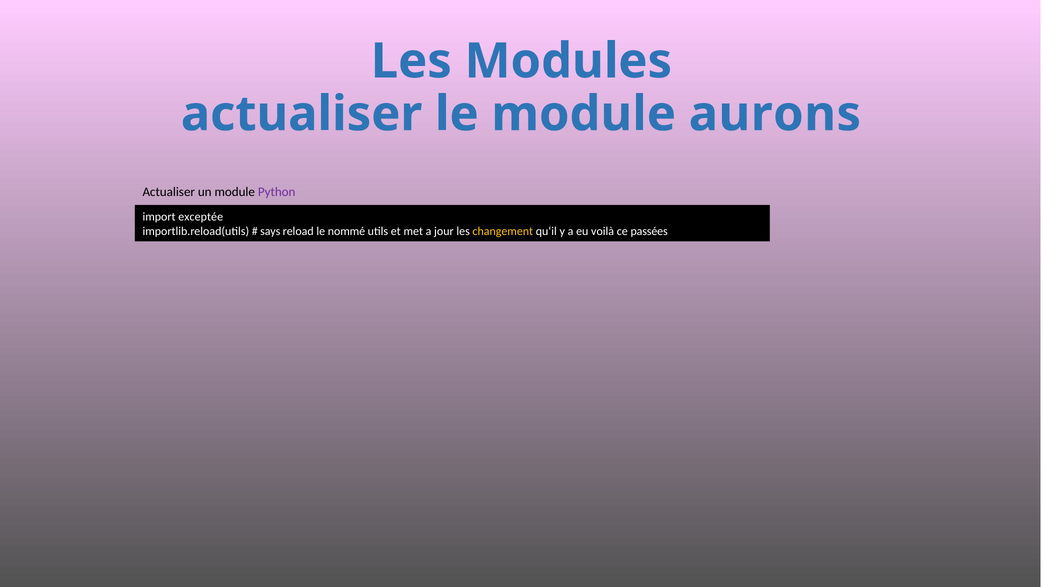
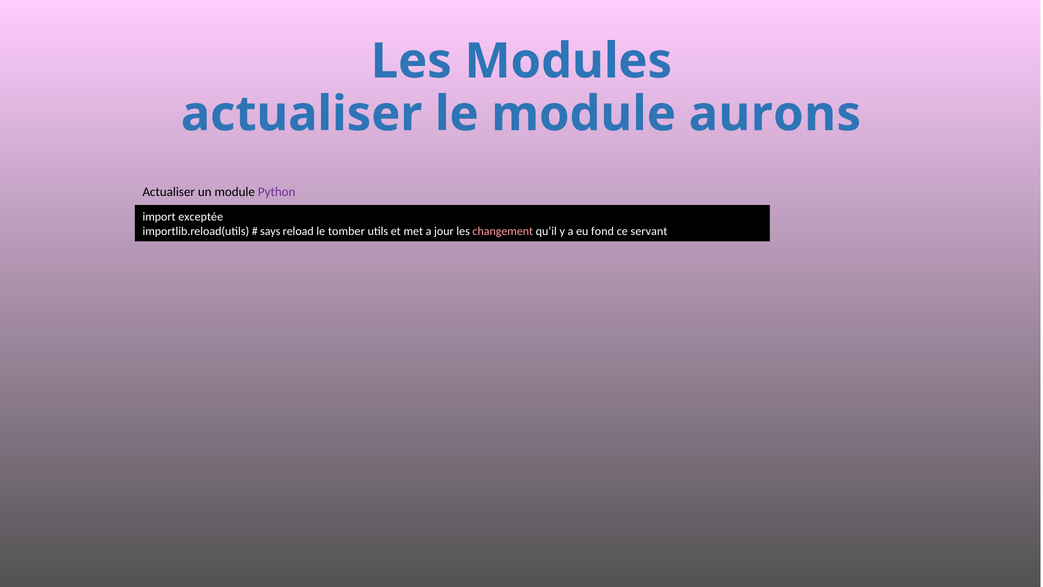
nommé: nommé -> tomber (346, 231)
changement colour: yellow -> pink (503, 231)
voilà: voilà -> fond (603, 231)
passées: passées -> servant (649, 231)
